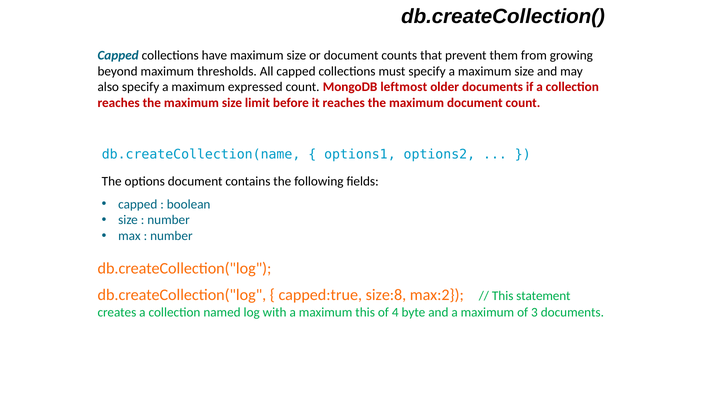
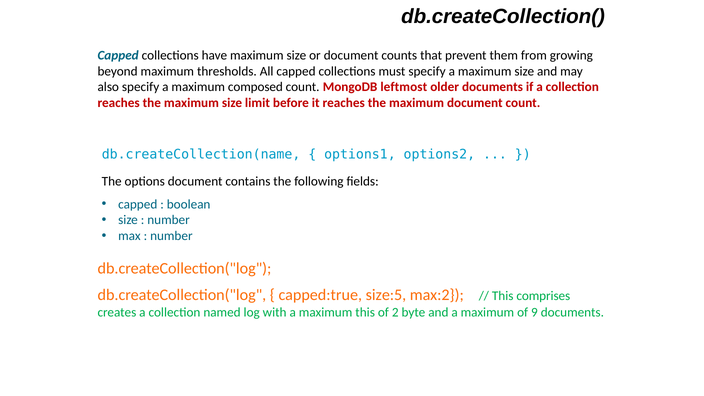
expressed: expressed -> composed (255, 87)
size:8: size:8 -> size:5 (386, 295)
statement: statement -> comprises (543, 296)
4: 4 -> 2 (395, 312)
3: 3 -> 9 (534, 312)
